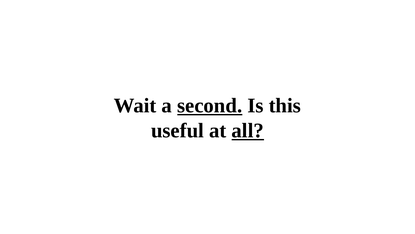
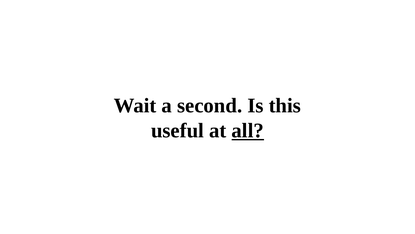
second underline: present -> none (210, 105)
